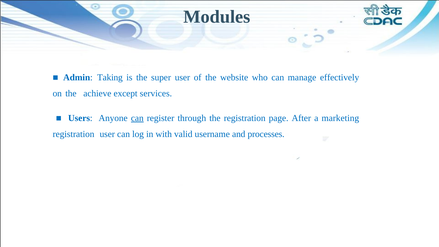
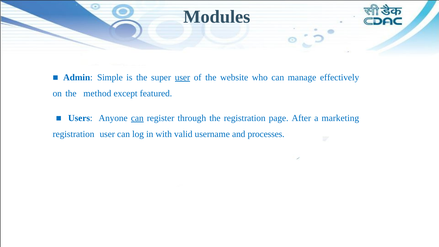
Taking: Taking -> Simple (110, 77)
user underline: none -> present (182, 77)
achieve: achieve -> method (97, 94)
services: services -> featured (156, 94)
